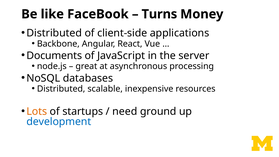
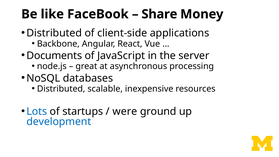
Turns: Turns -> Share (159, 14)
Lots colour: orange -> blue (37, 111)
need: need -> were (125, 111)
